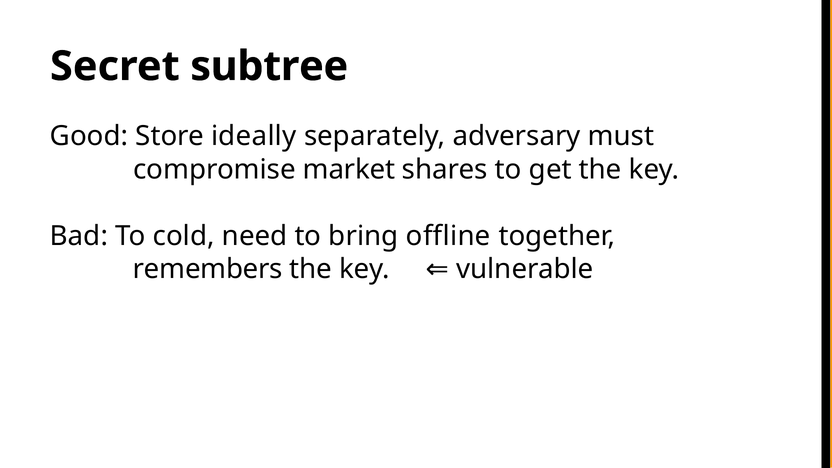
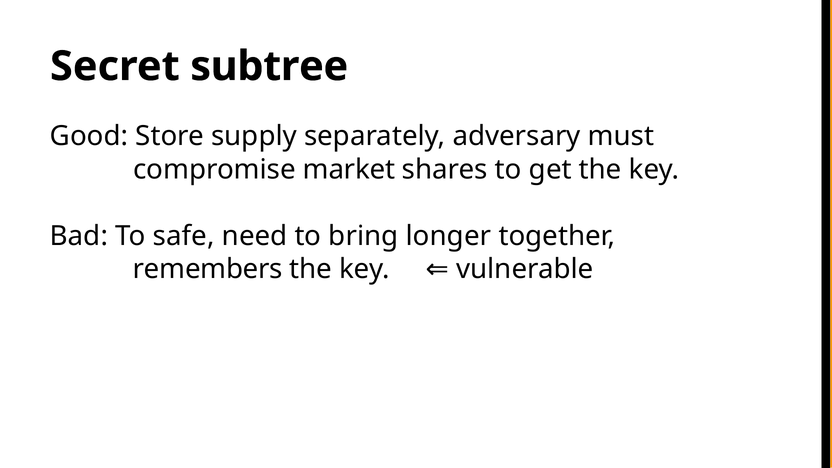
ideally: ideally -> supply (254, 136)
cold: cold -> safe (184, 236)
offline: offline -> longer (448, 236)
